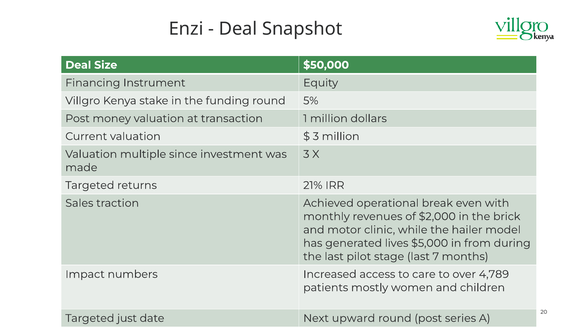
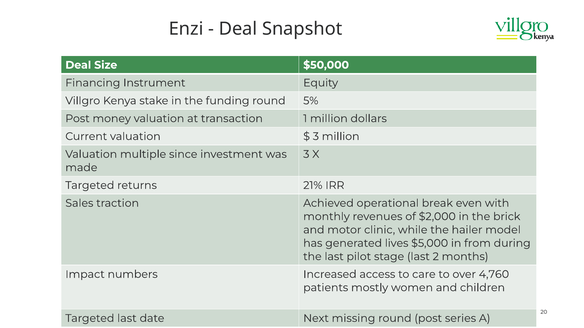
7: 7 -> 2 (436, 257)
4,789: 4,789 -> 4,760 (494, 275)
Targeted just: just -> last (127, 319)
upward: upward -> missing (354, 319)
